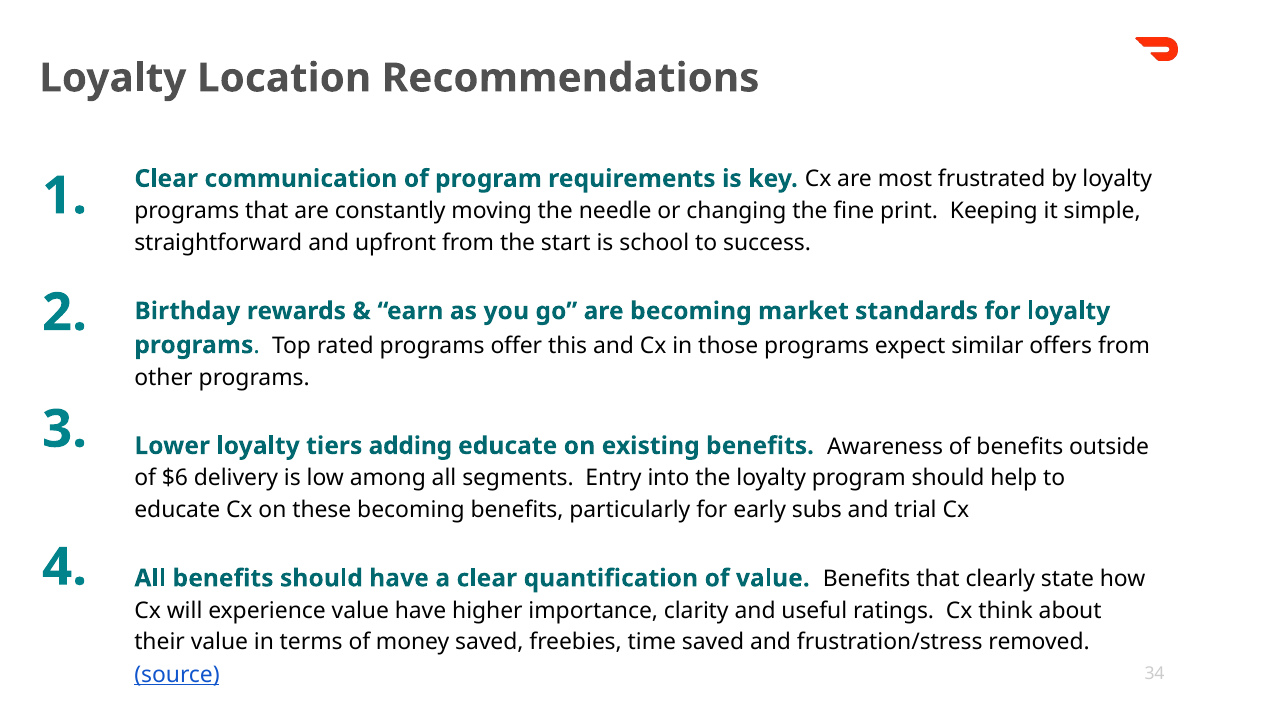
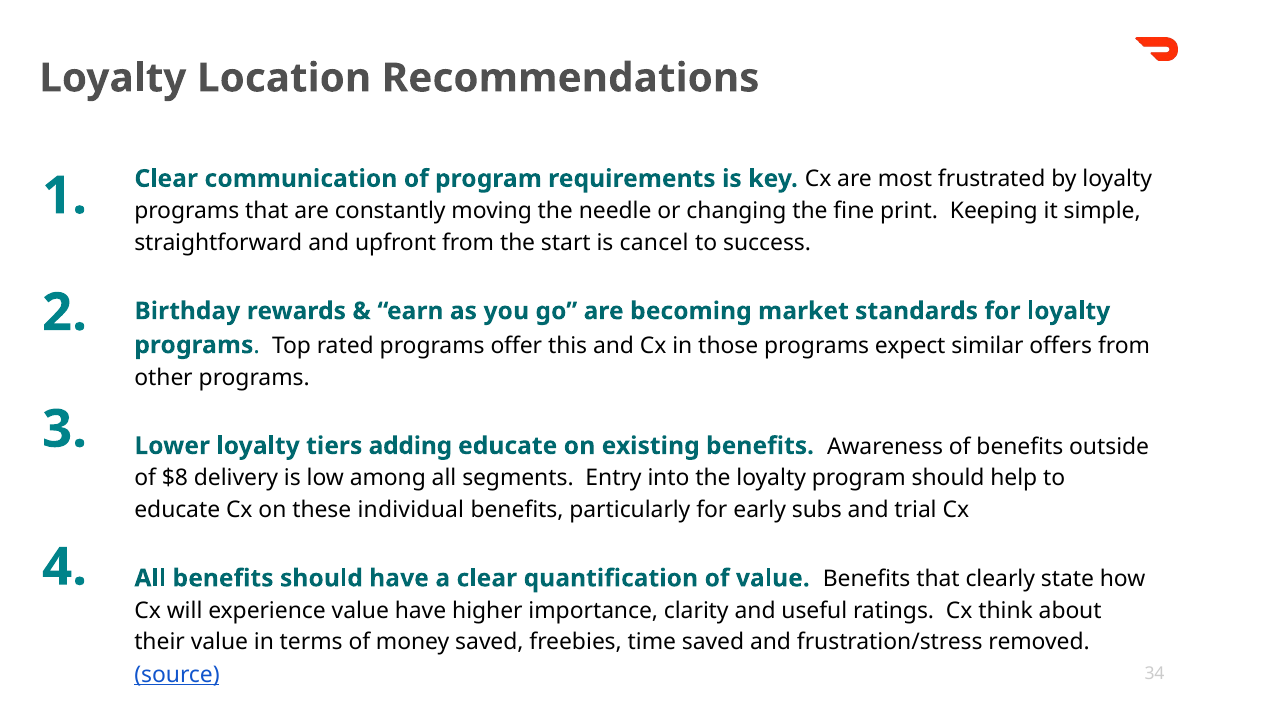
school: school -> cancel (654, 243)
$6: $6 -> $8 (175, 478)
these becoming: becoming -> individual (411, 510)
